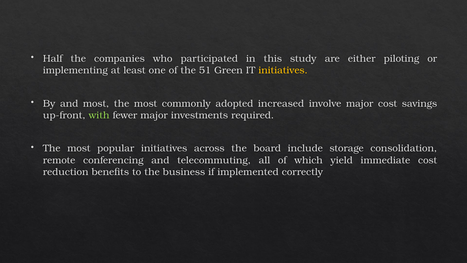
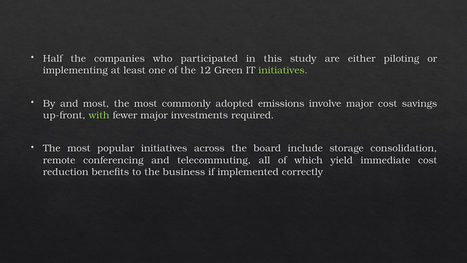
51: 51 -> 12 (205, 70)
initiatives colour: yellow -> light green (283, 70)
increased: increased -> emissions (281, 103)
